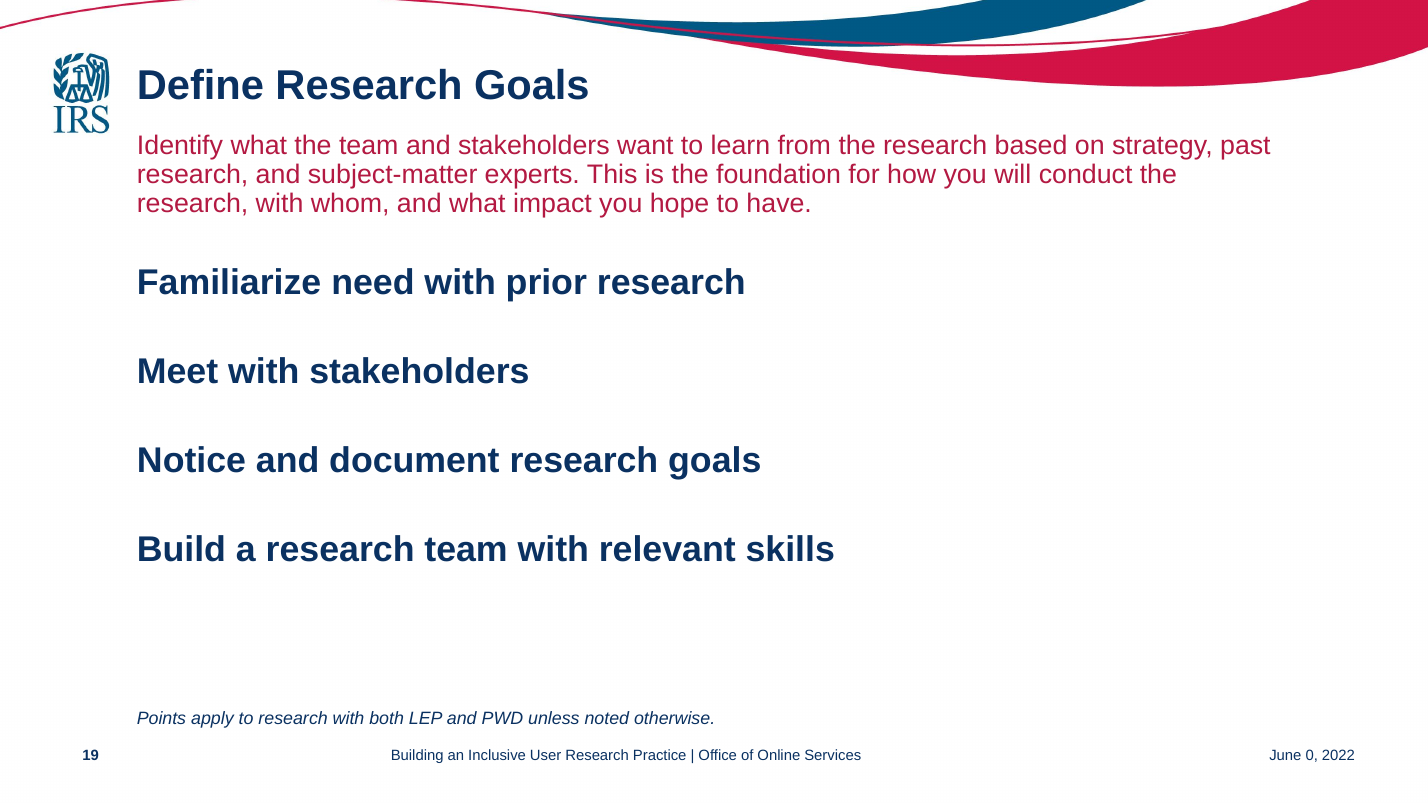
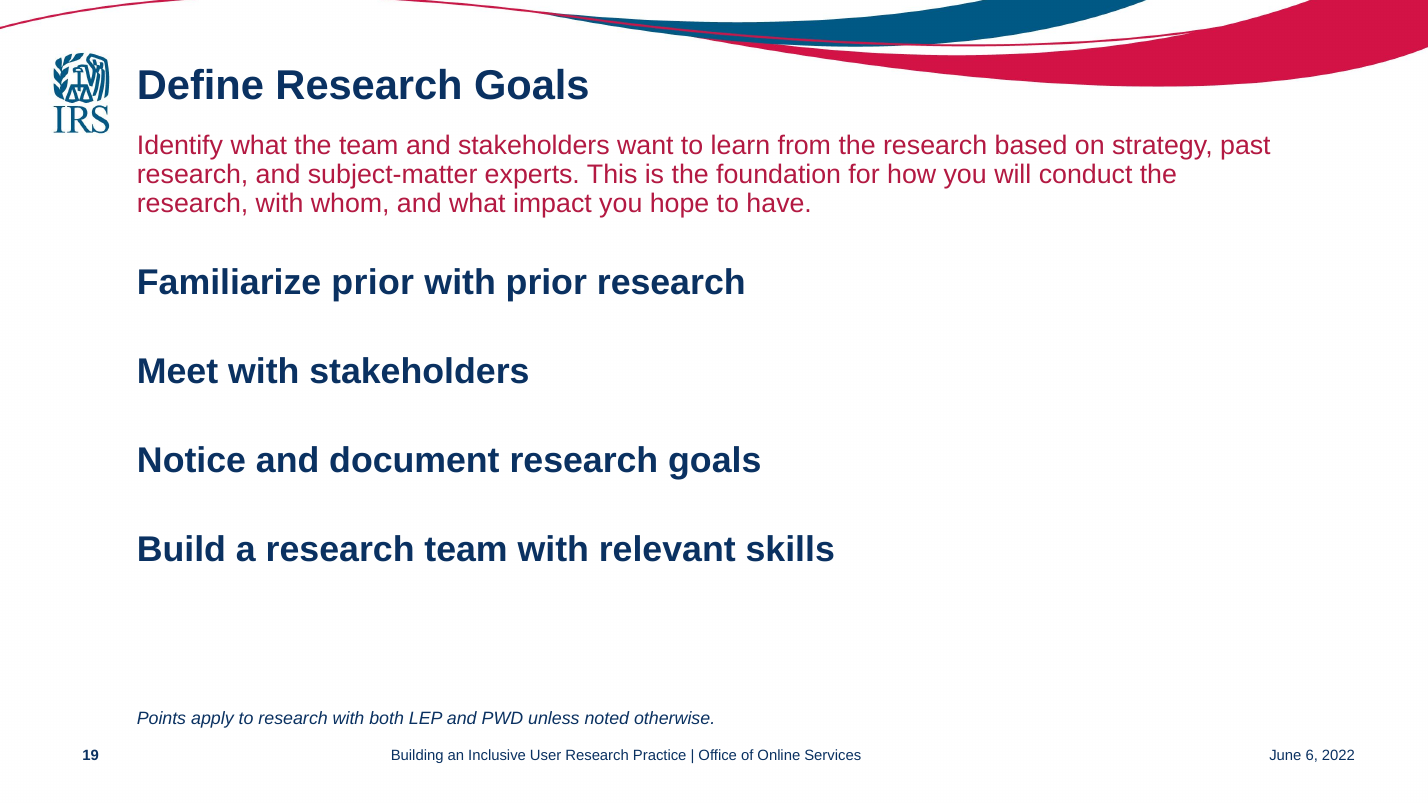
Familiarize need: need -> prior (373, 283)
0: 0 -> 6 (1312, 756)
